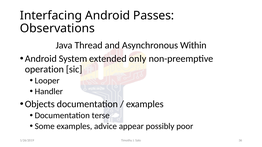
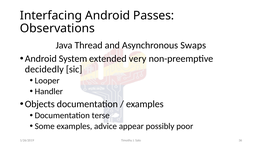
Within: Within -> Swaps (193, 45)
only: only -> very (138, 59)
operation: operation -> decidedly (44, 69)
